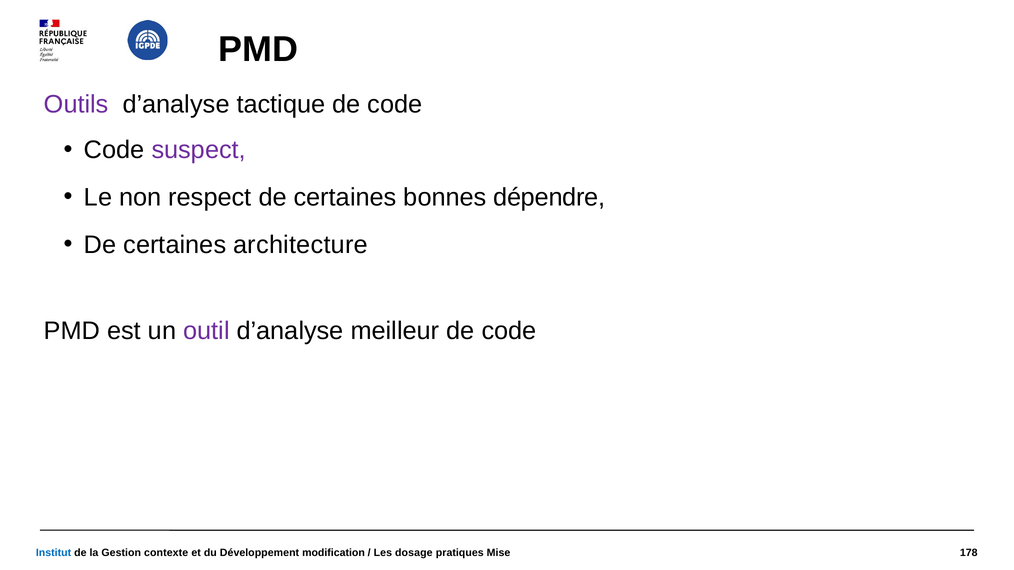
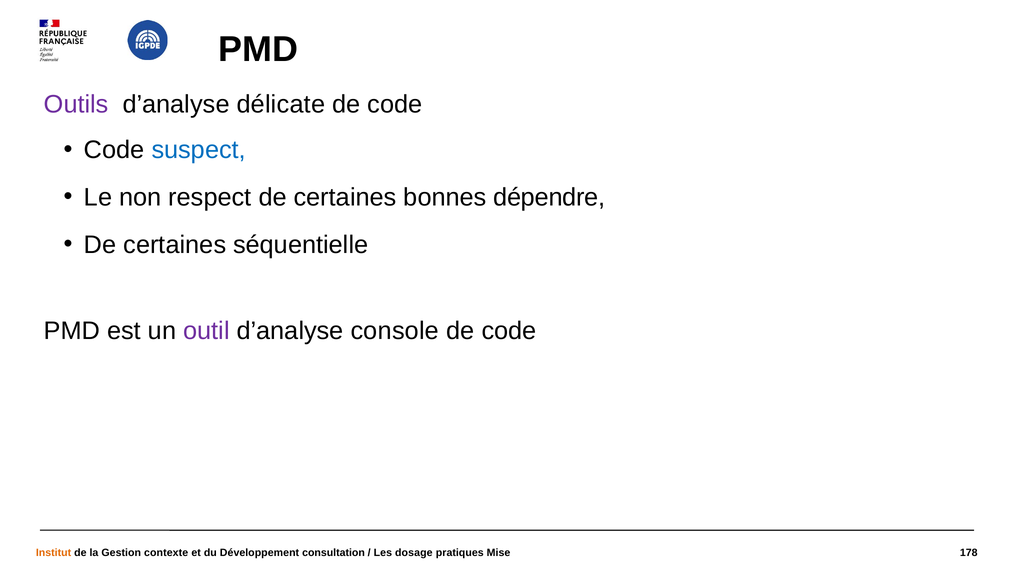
tactique: tactique -> délicate (281, 104)
suspect colour: purple -> blue (199, 150)
architecture: architecture -> séquentielle (301, 245)
meilleur: meilleur -> console (395, 331)
Institut colour: blue -> orange (54, 553)
modification: modification -> consultation (333, 553)
